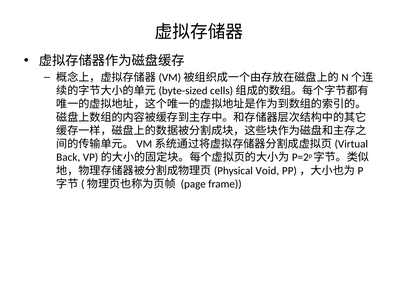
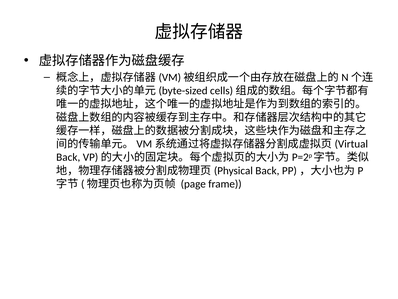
Void: Void -> Back (267, 170)
